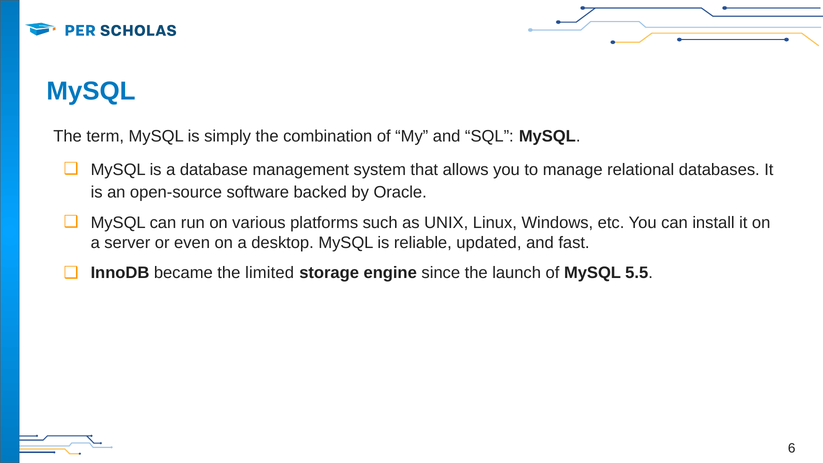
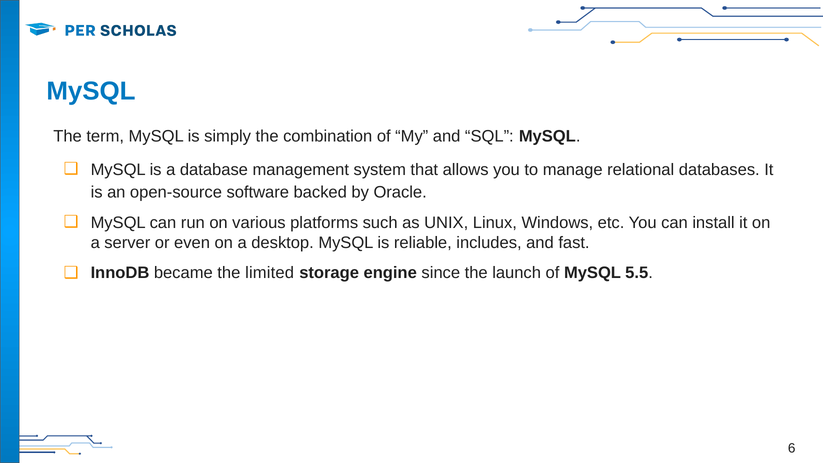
updated: updated -> includes (489, 243)
